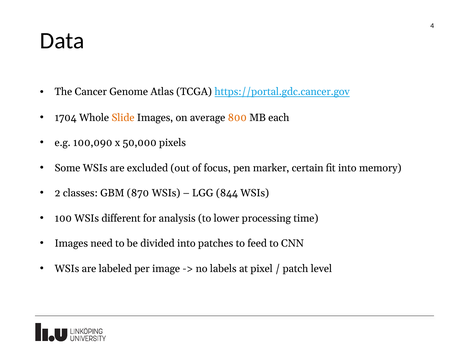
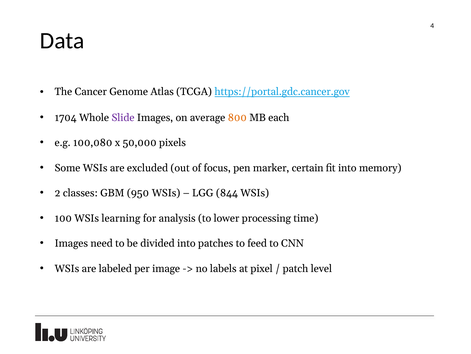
Slide colour: orange -> purple (123, 117)
100,090: 100,090 -> 100,080 (93, 143)
870: 870 -> 950 (138, 193)
different: different -> learning (121, 218)
